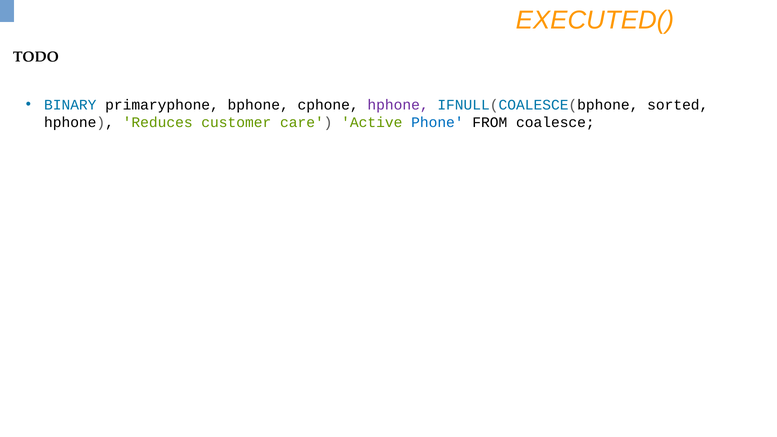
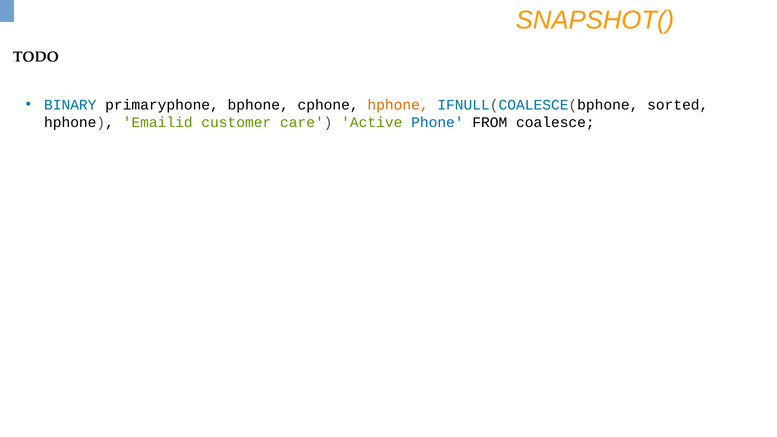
EXECUTED(: EXECUTED( -> SNAPSHOT( (595, 20)
hphone colour: purple -> orange (398, 105)
Reduces: Reduces -> Emailid (158, 122)
